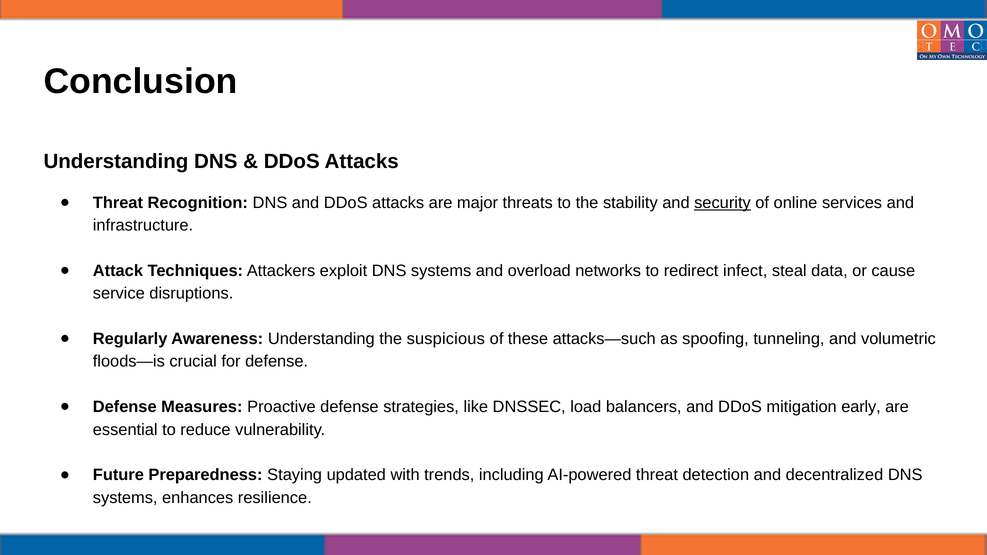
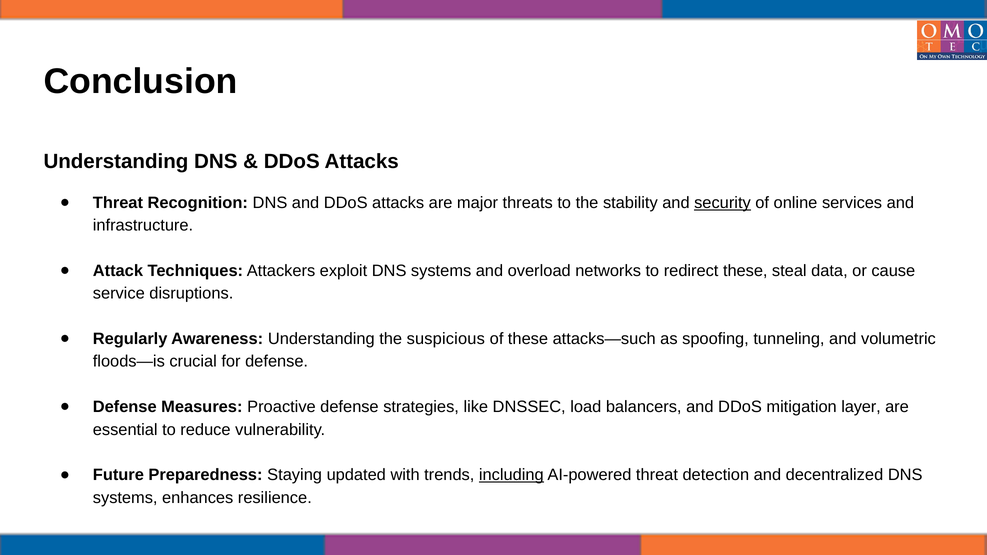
redirect infect: infect -> these (745, 271)
early: early -> layer (861, 407)
including underline: none -> present (511, 475)
